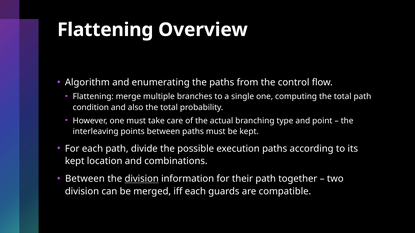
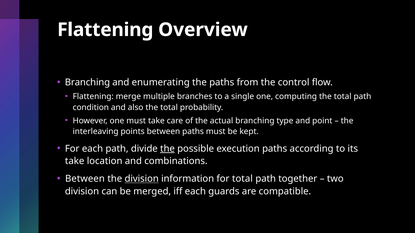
Algorithm: Algorithm -> Branching (87, 83)
the underline: none -> present (167, 149)
kept: kept -> take (75, 161)
for their: their -> total (242, 179)
